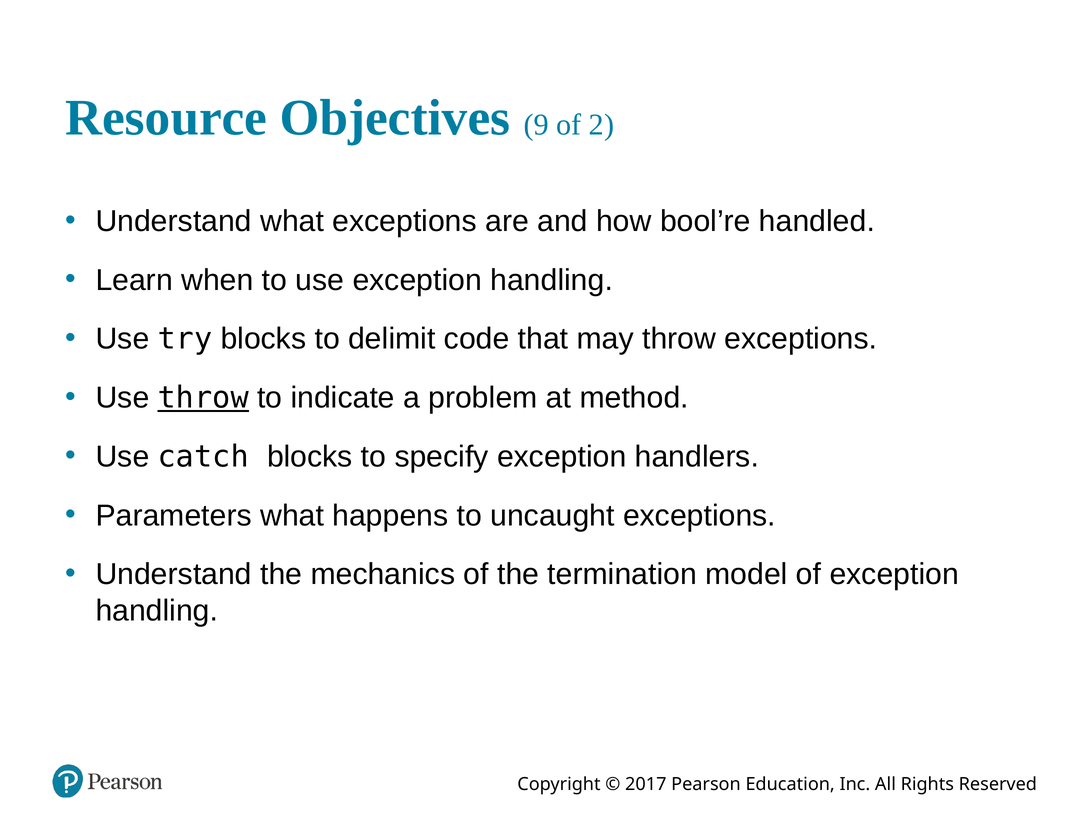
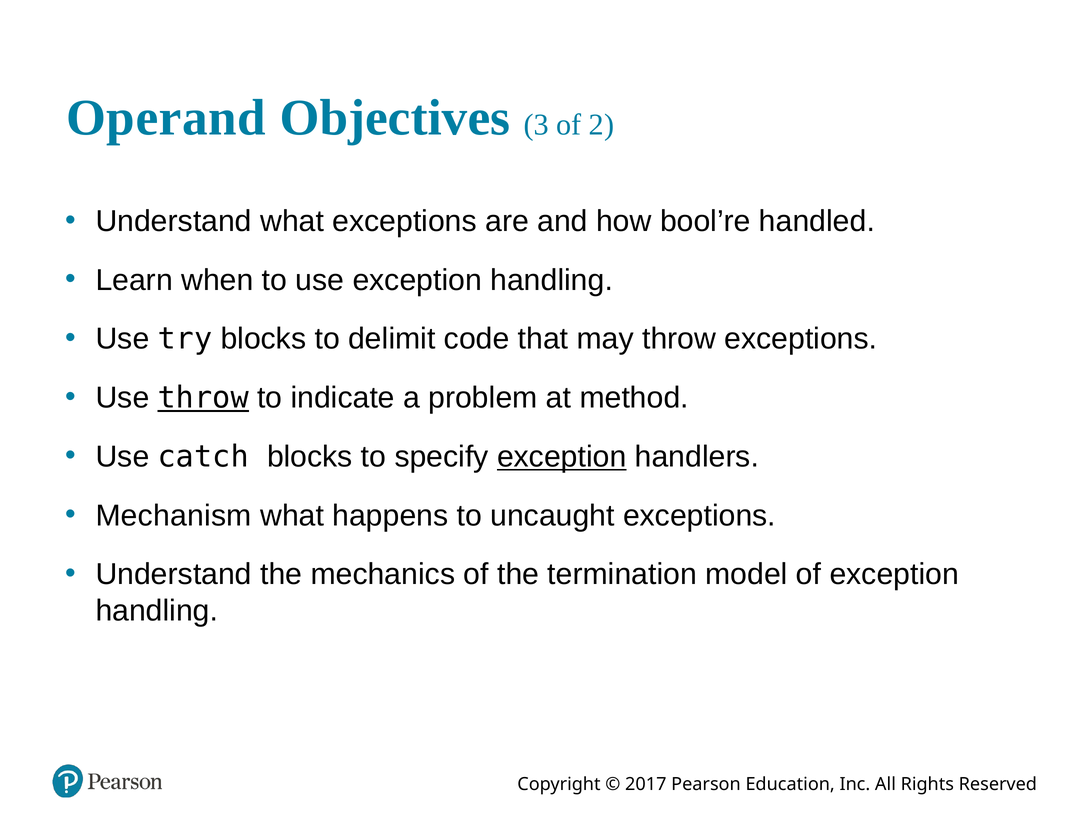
Resource: Resource -> Operand (166, 118)
9: 9 -> 3 (536, 125)
exception underline: none -> present (562, 457)
Parameters: Parameters -> Mechanism (174, 516)
